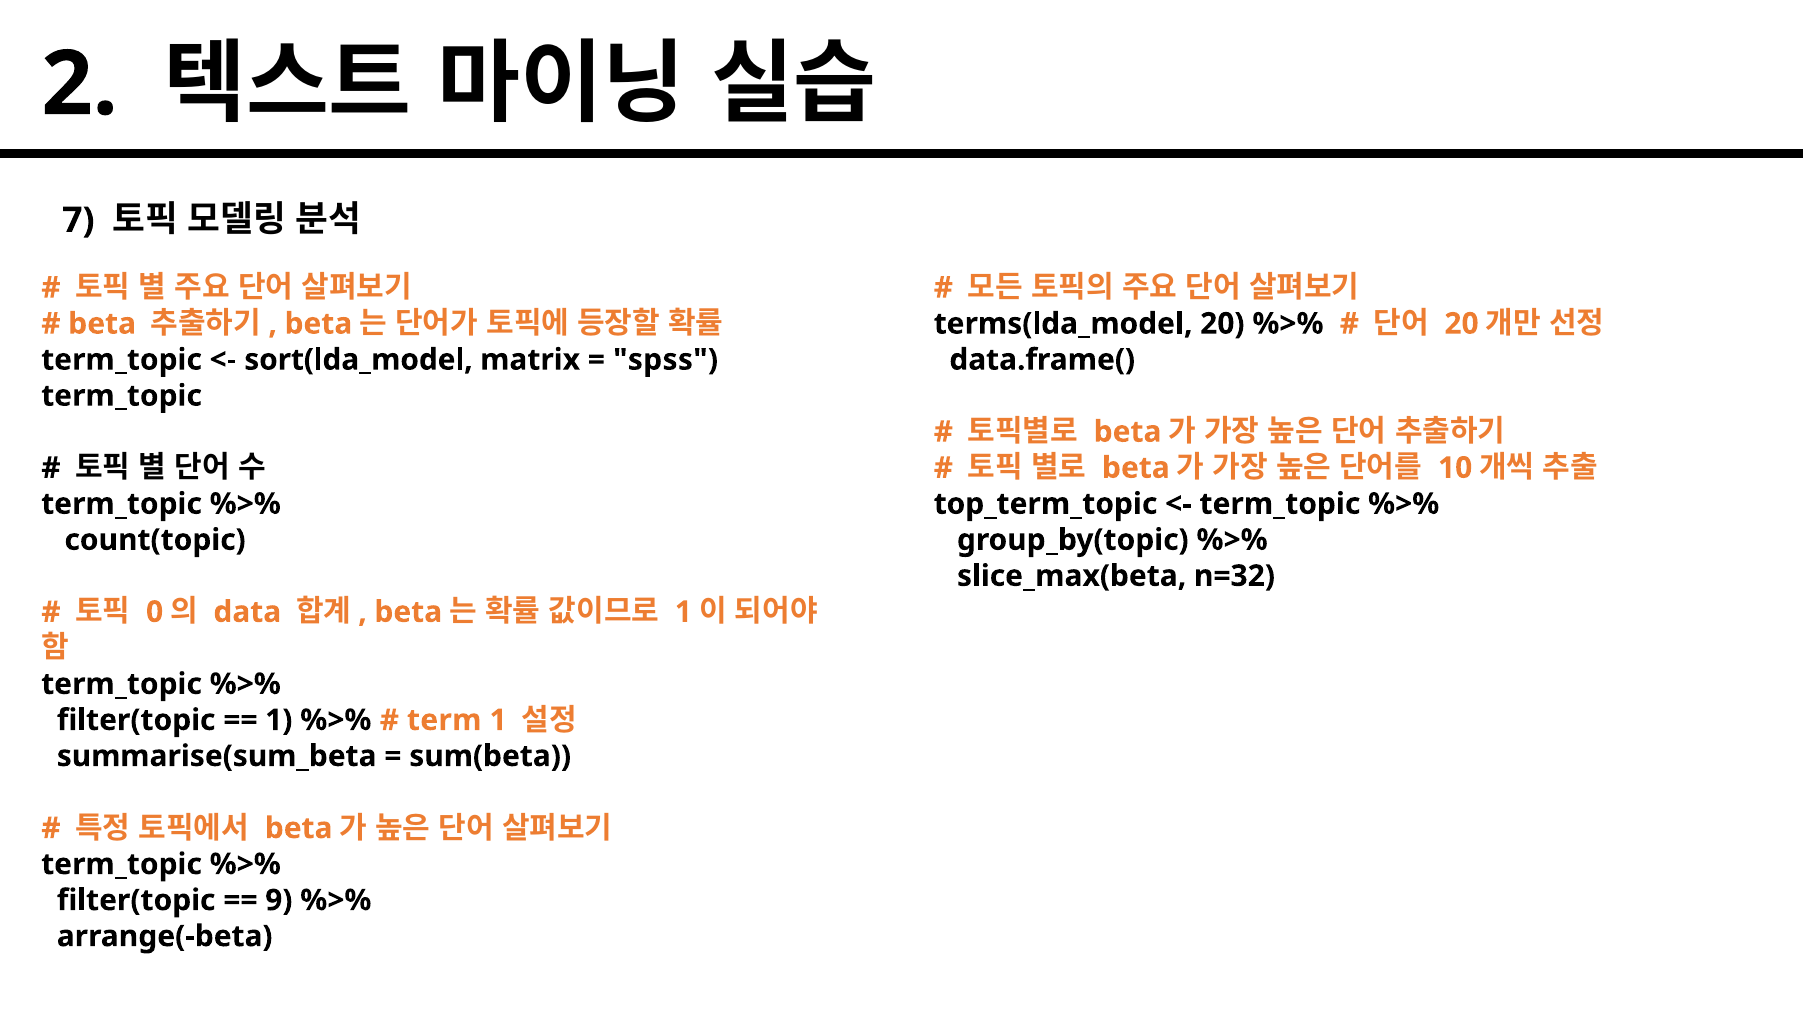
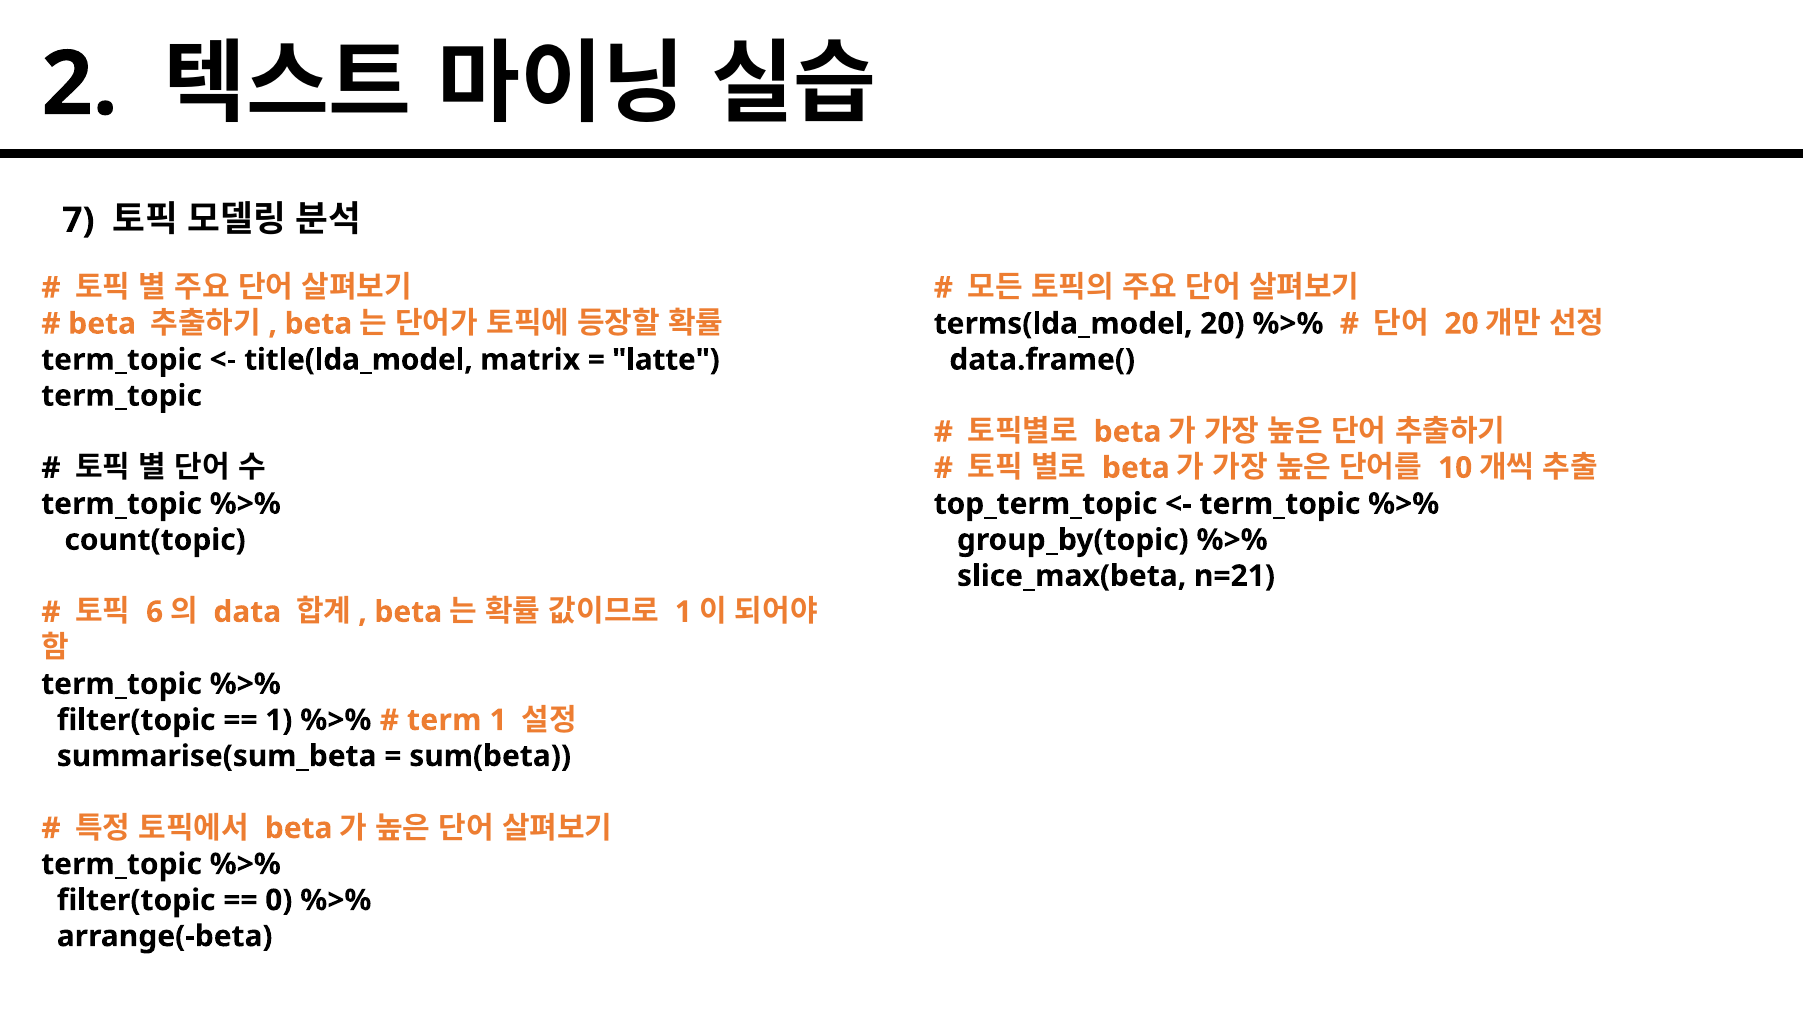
sort(lda_model: sort(lda_model -> title(lda_model (358, 360)
spss: spss -> latte (666, 360)
n=32: n=32 -> n=21 (1234, 576)
0: 0 -> 6 (155, 612)
9: 9 -> 0 (279, 900)
